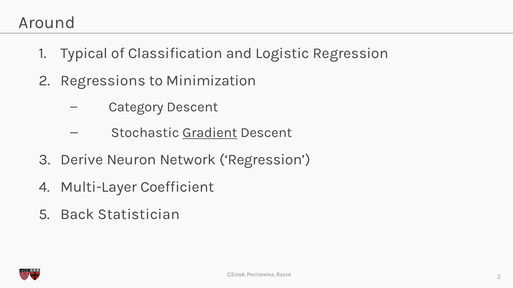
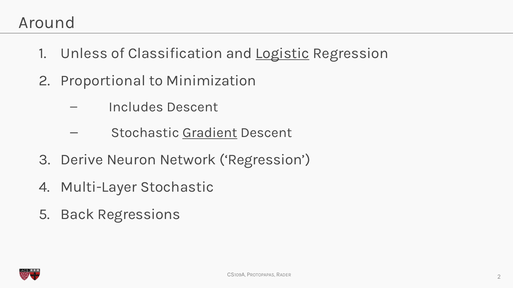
Typical: Typical -> Unless (84, 53)
Logistic underline: none -> present (283, 53)
Regressions: Regressions -> Proportional (103, 81)
Category: Category -> Includes (136, 107)
Multi-Layer Coefficient: Coefficient -> Stochastic (177, 187)
Statistician: Statistician -> Regressions (139, 214)
